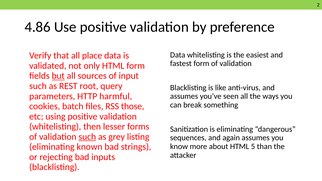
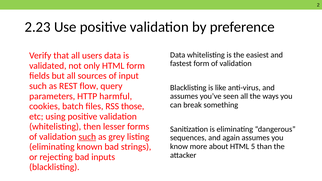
4.86: 4.86 -> 2.23 (38, 27)
place: place -> users (92, 56)
but underline: present -> none (58, 76)
root: root -> flow (89, 86)
